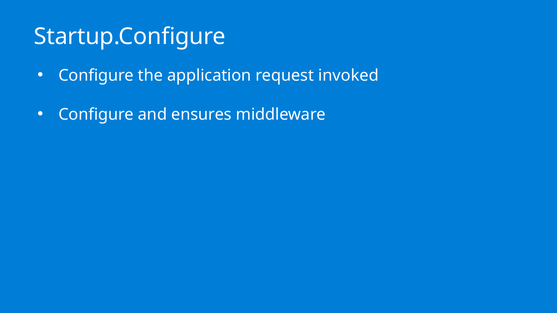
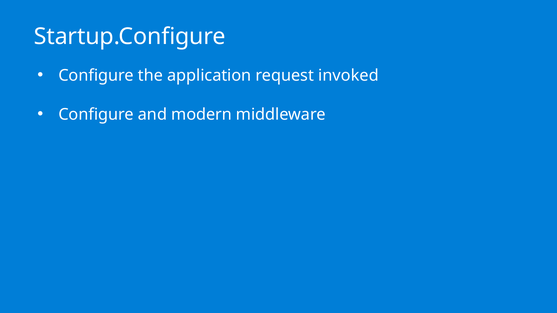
ensures: ensures -> modern (202, 115)
